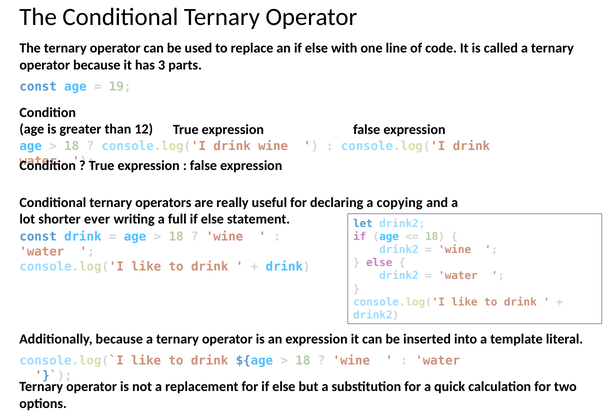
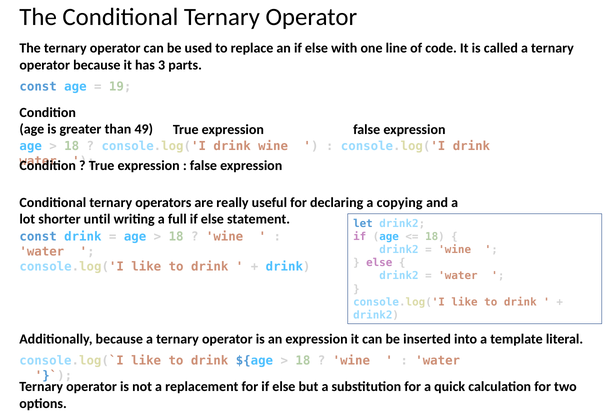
12: 12 -> 49 (144, 129)
ever: ever -> until (97, 220)
